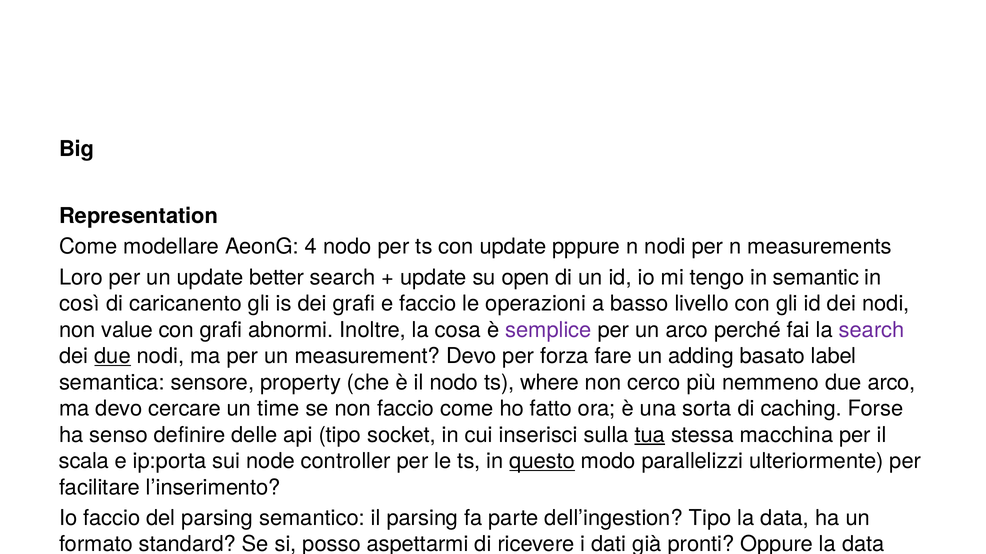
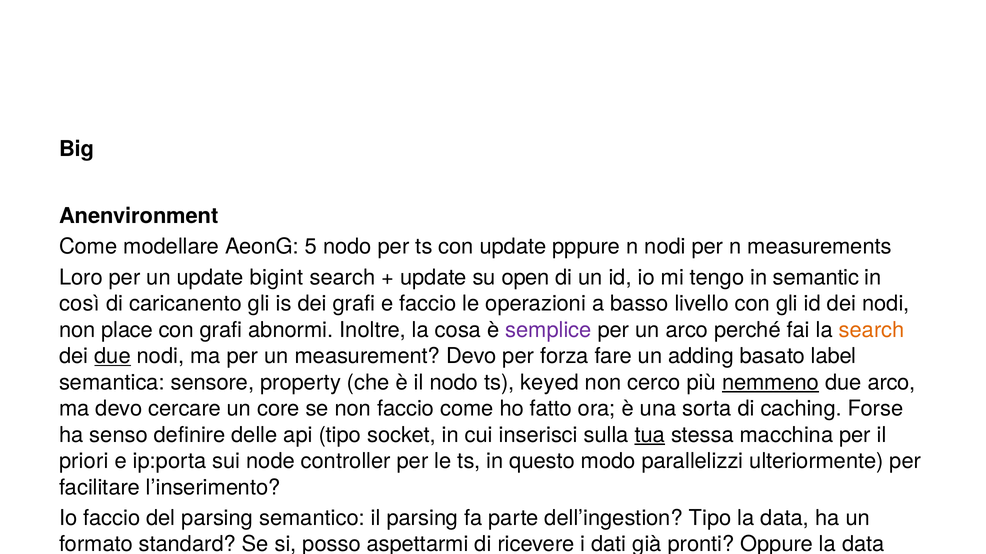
Representation: Representation -> Anenvironment (139, 216)
4: 4 -> 5 (311, 247)
better: better -> bigint (276, 278)
value: value -> place (127, 330)
search colour: purple -> orange (872, 330)
where: where -> keyed (550, 383)
nemmeno underline: none -> present (771, 383)
time: time -> core (278, 409)
scala: scala -> priori (84, 462)
questo underline: present -> none (542, 462)
